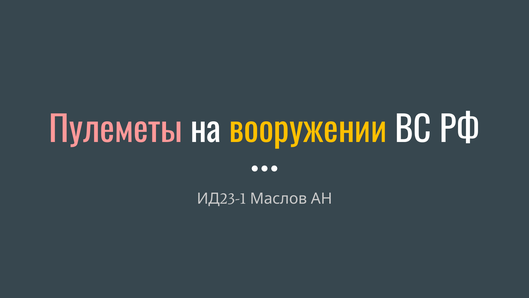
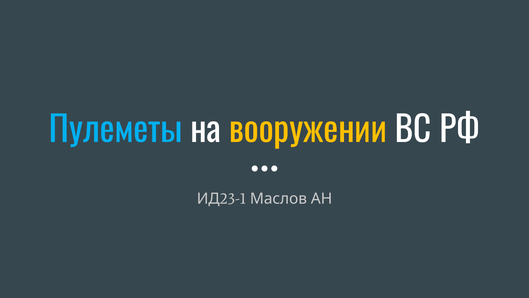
Пулеметы colour: pink -> light blue (116, 130)
